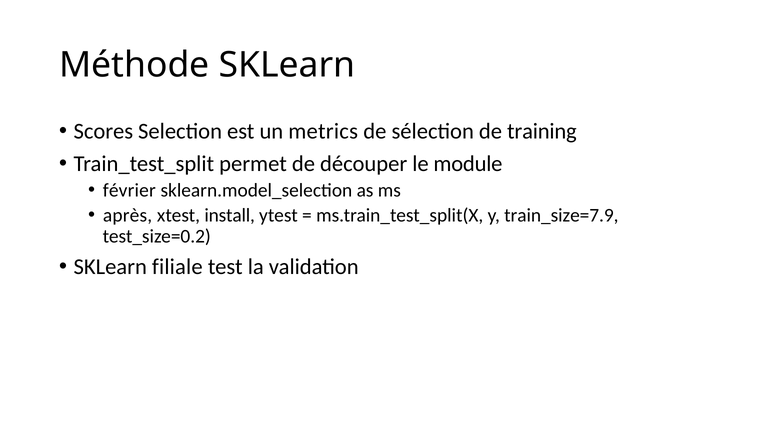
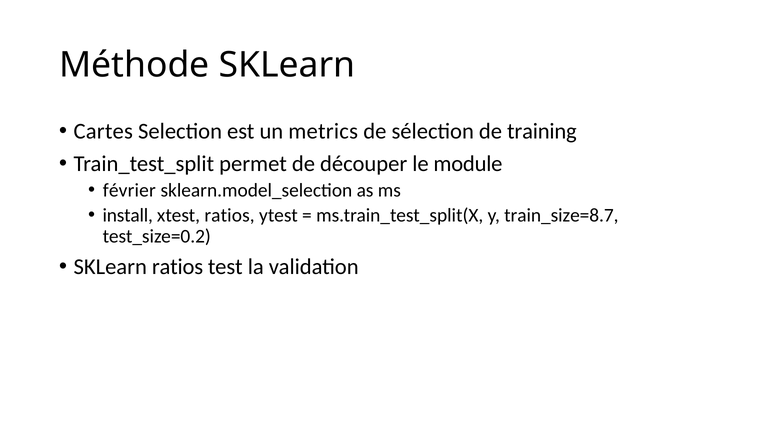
Scores: Scores -> Cartes (103, 131)
après: après -> install (128, 215)
xtest install: install -> ratios (230, 215)
train_size=7.9: train_size=7.9 -> train_size=8.7 (561, 215)
SKLearn filiale: filiale -> ratios (178, 267)
